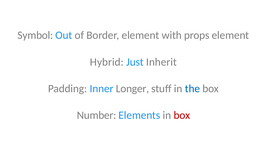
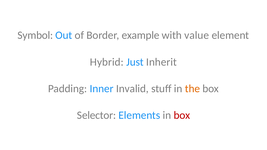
Border element: element -> example (141, 35)
props: props -> value (197, 35)
Longer: Longer -> Invalid (132, 89)
the colour: blue -> orange (192, 89)
Number: Number -> Selector (97, 115)
